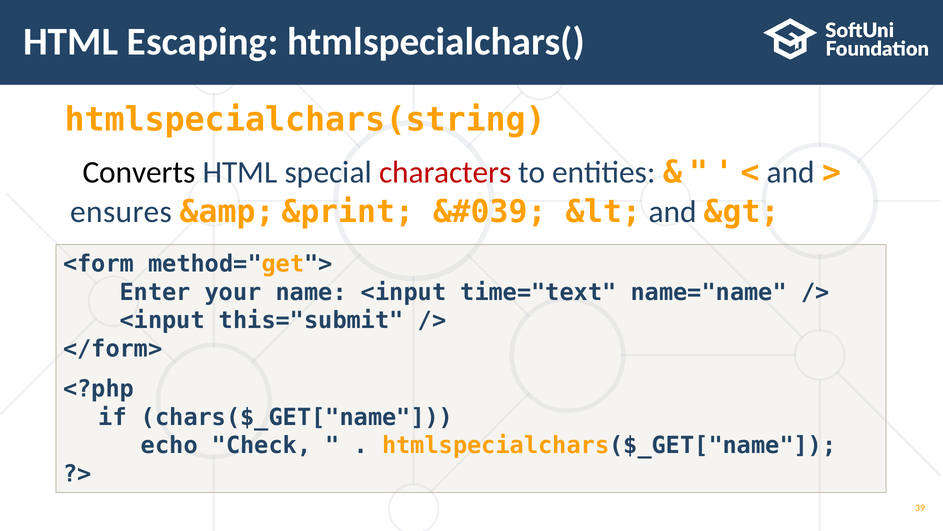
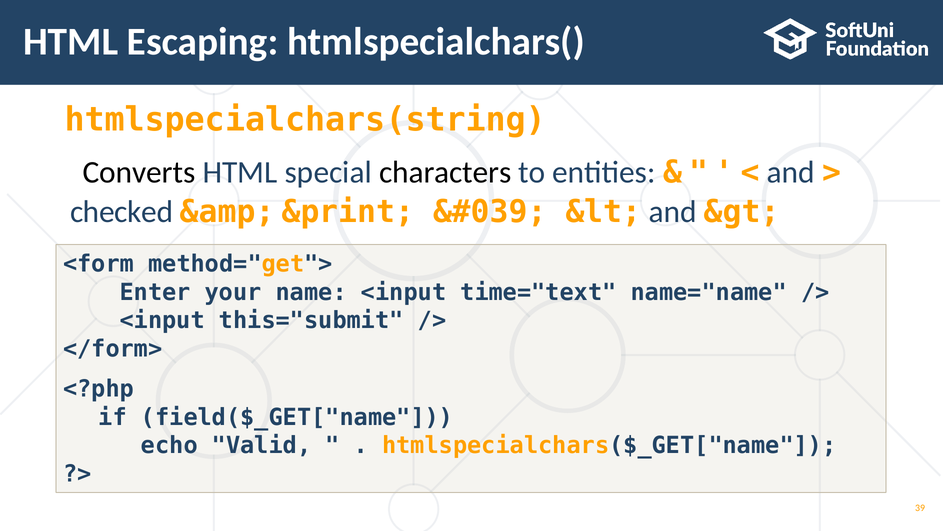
characters colour: red -> black (445, 172)
ensures: ensures -> checked (122, 212)
chars($_GET["name: chars($_GET["name -> field($_GET["name (297, 417)
Check: Check -> Valid (262, 445)
